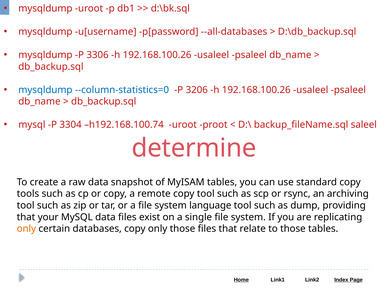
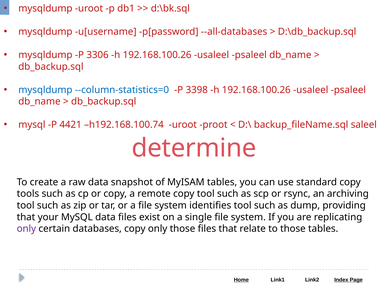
3206: 3206 -> 3398 (197, 90)
3304: 3304 -> 4421 (71, 125)
language: language -> identifies (210, 205)
only colour: orange -> purple (26, 229)
